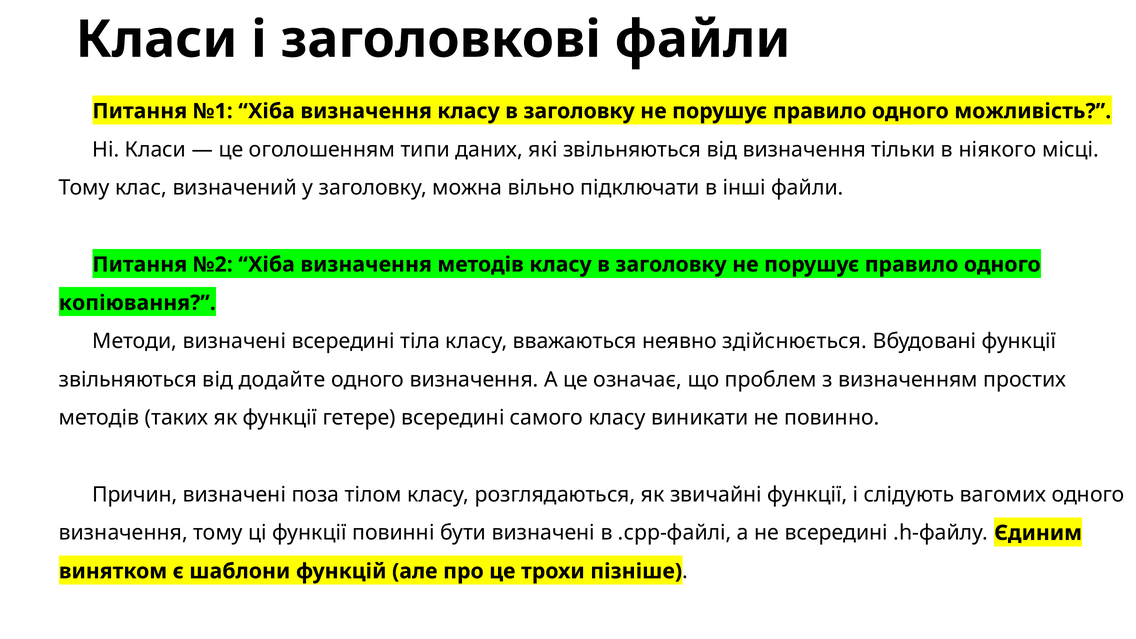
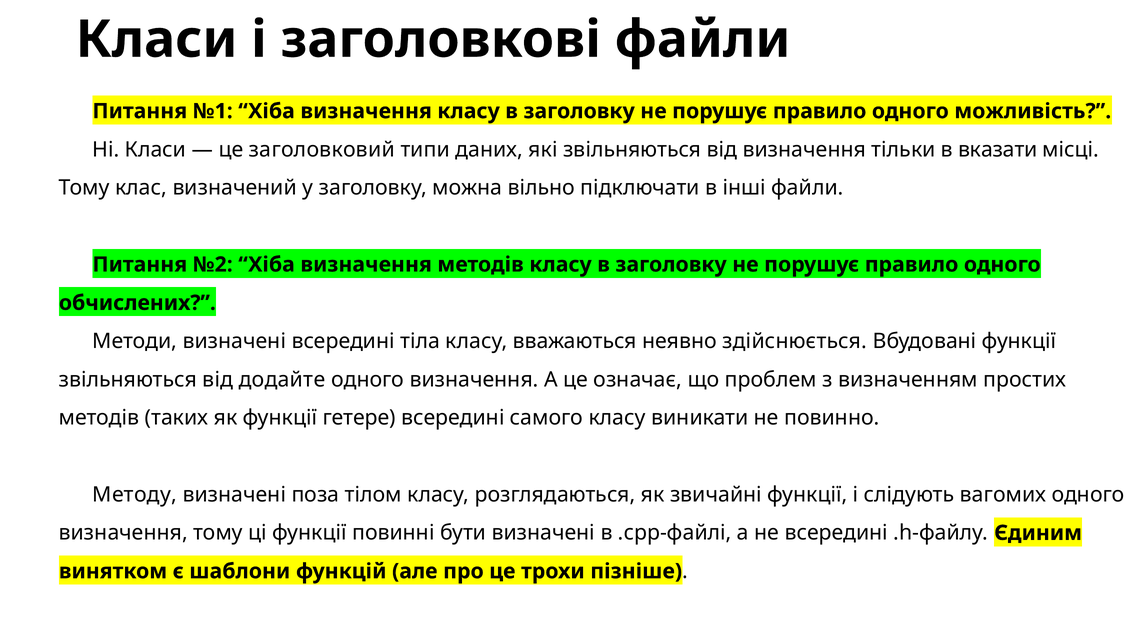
оголошенням: оголошенням -> заголовковий (322, 150)
ніякого: ніякого -> вказати (998, 150)
копіювання: копіювання -> обчислених (137, 303)
Причин: Причин -> Методу (135, 495)
